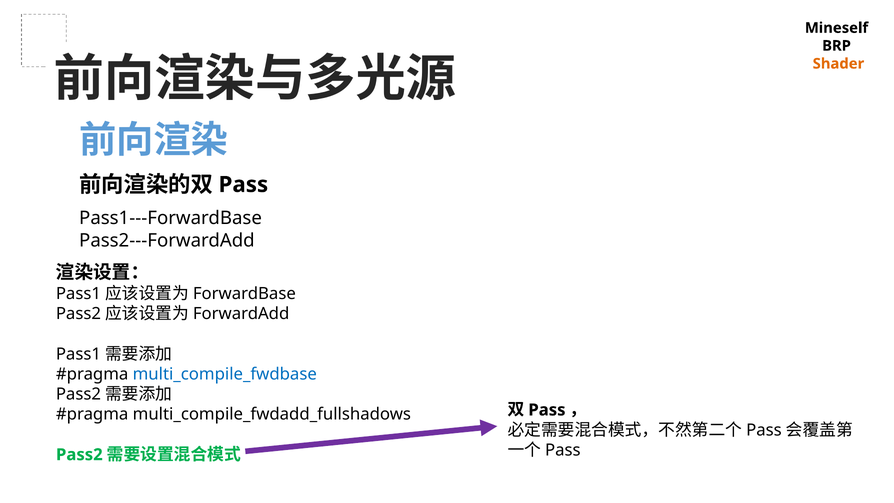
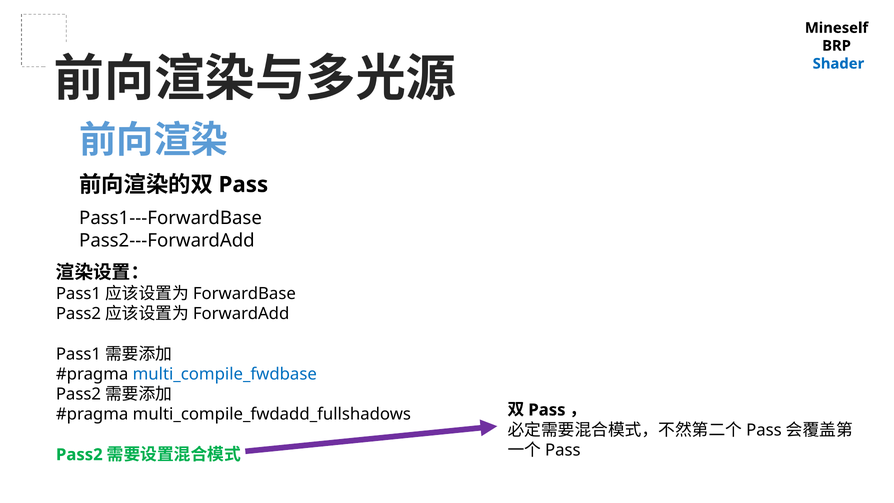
Shader colour: orange -> blue (838, 64)
